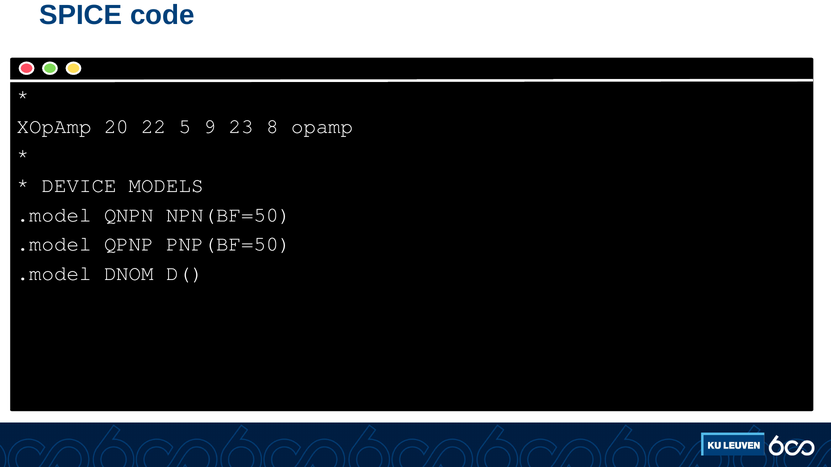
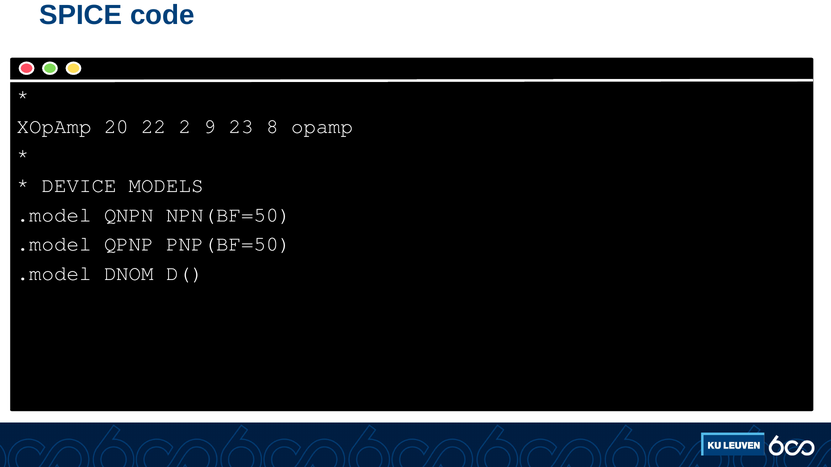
5: 5 -> 2 (185, 127)
